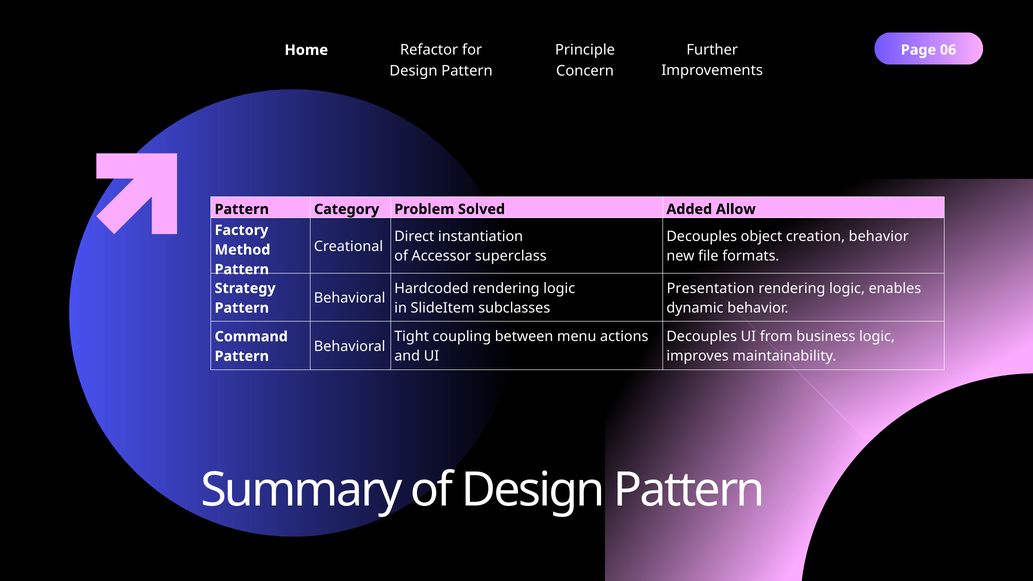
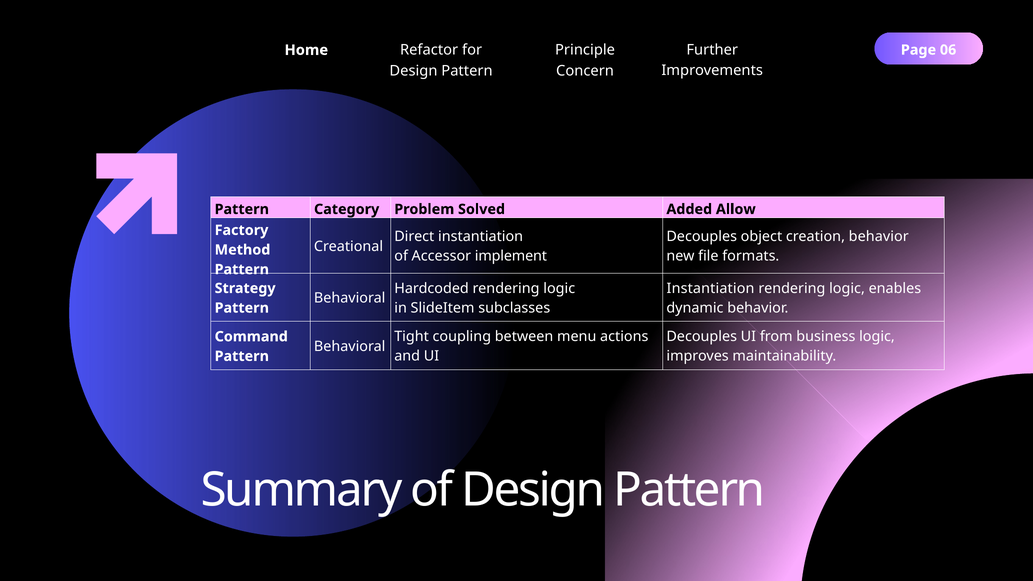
superclass: superclass -> implement (511, 256)
Presentation: Presentation -> Instantiation (711, 288)
